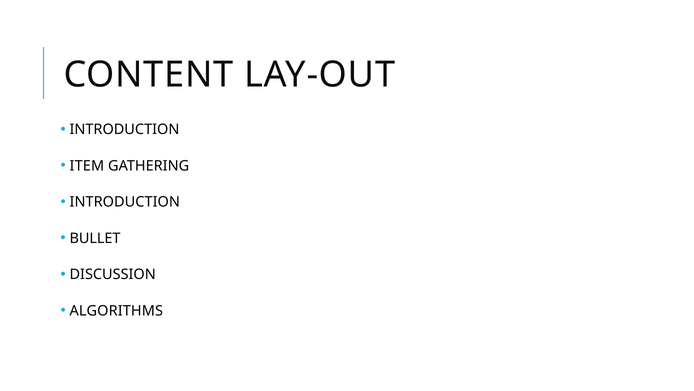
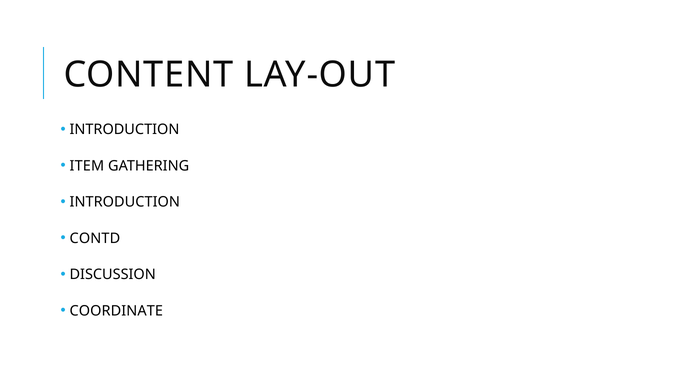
BULLET: BULLET -> CONTD (95, 238)
ALGORITHMS: ALGORITHMS -> COORDINATE (116, 310)
